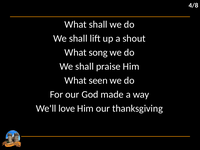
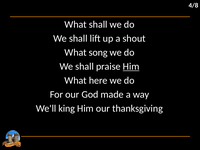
Him underline: none -> present (131, 66)
seen: seen -> here (98, 80)
love: love -> king (67, 108)
